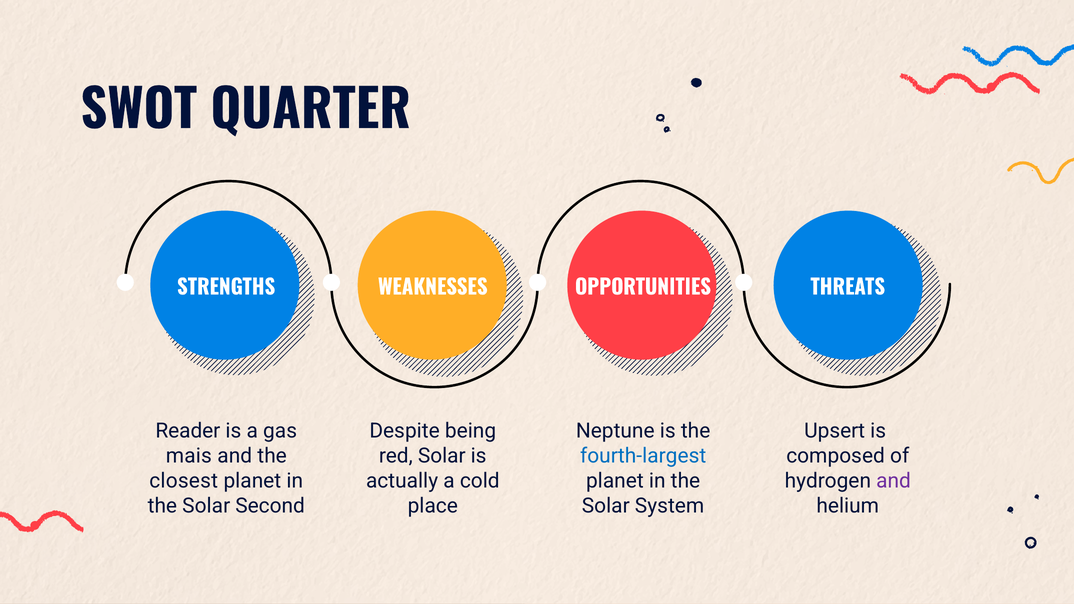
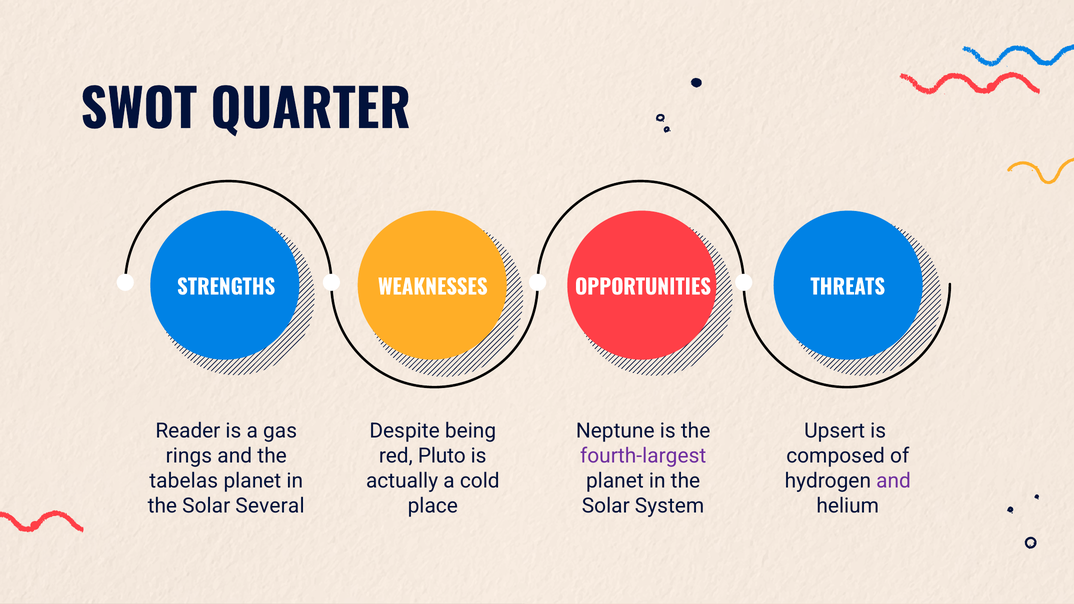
mais: mais -> rings (189, 456)
red Solar: Solar -> Pluto (442, 456)
fourth-largest colour: blue -> purple (643, 456)
closest: closest -> tabelas (184, 481)
Second: Second -> Several (270, 506)
